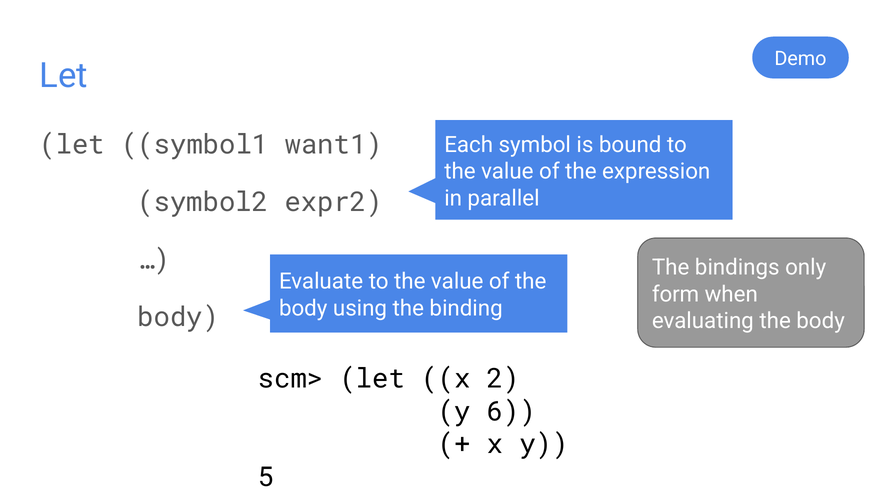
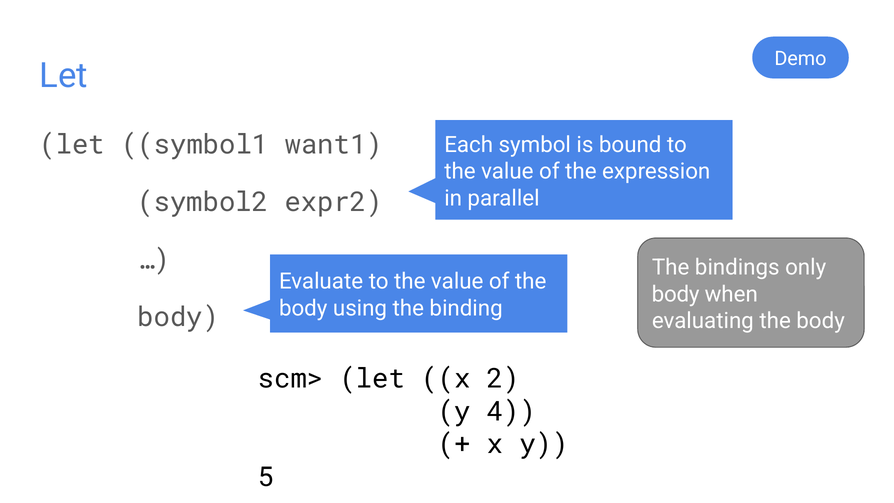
form: form -> body (676, 294)
6: 6 -> 4 (511, 411)
